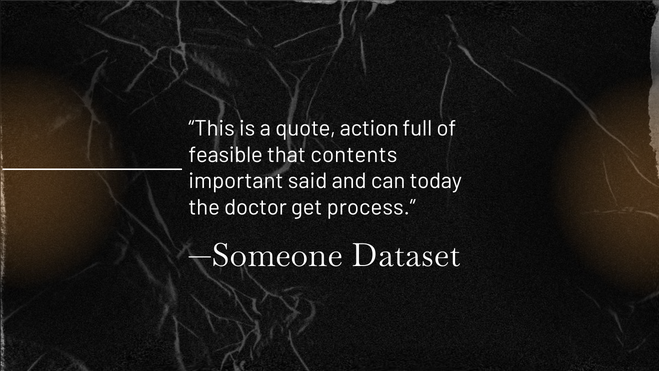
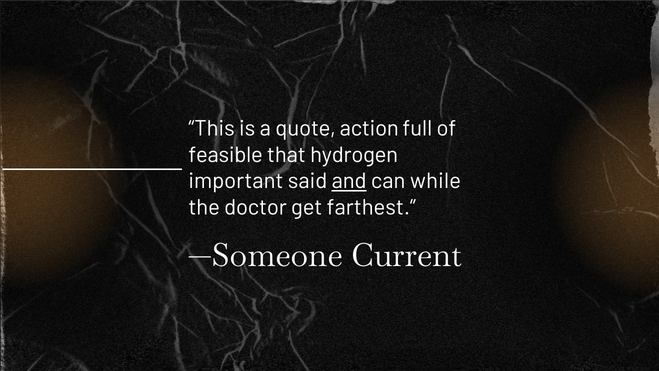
contents: contents -> hydrogen (354, 155)
and underline: none -> present (349, 181)
today: today -> while (436, 181)
process: process -> farthest (371, 207)
Dataset: Dataset -> Current (407, 255)
